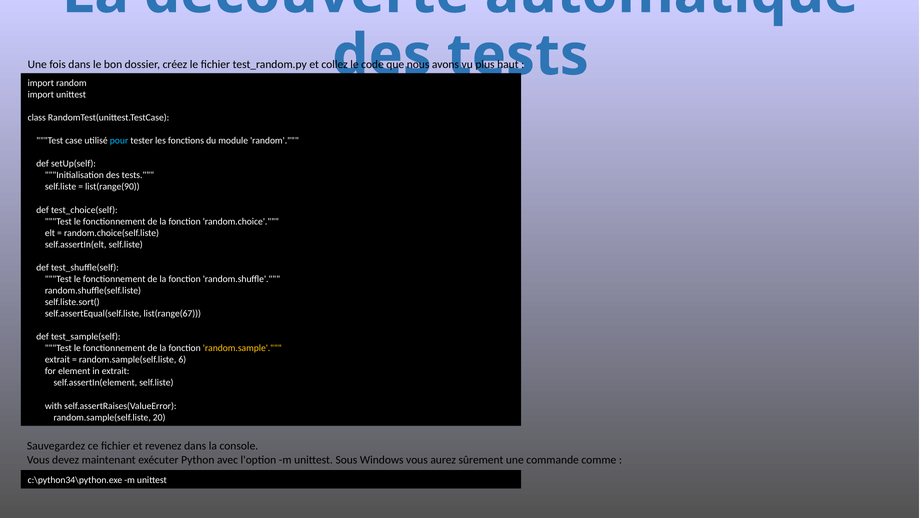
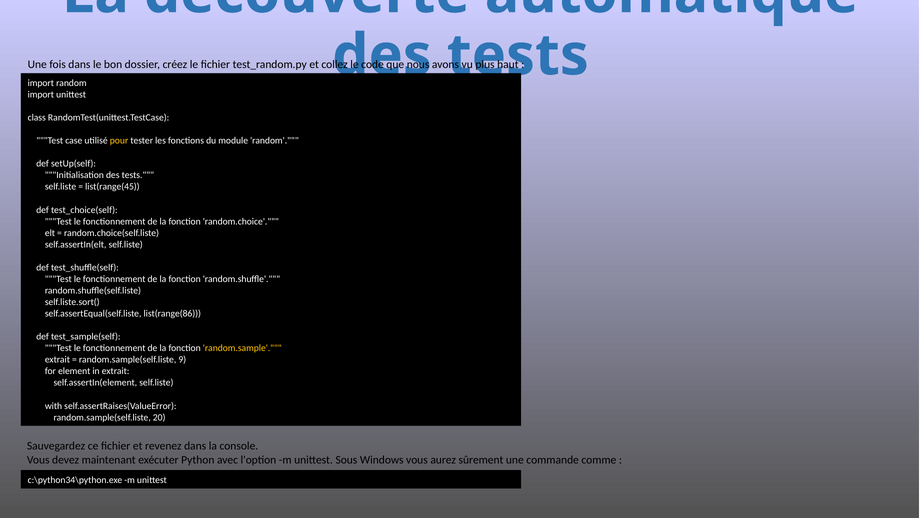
pour colour: light blue -> yellow (119, 141)
list(range(90: list(range(90 -> list(range(45 (112, 187)
list(range(67: list(range(67 -> list(range(86 (172, 314)
6: 6 -> 9 (182, 360)
